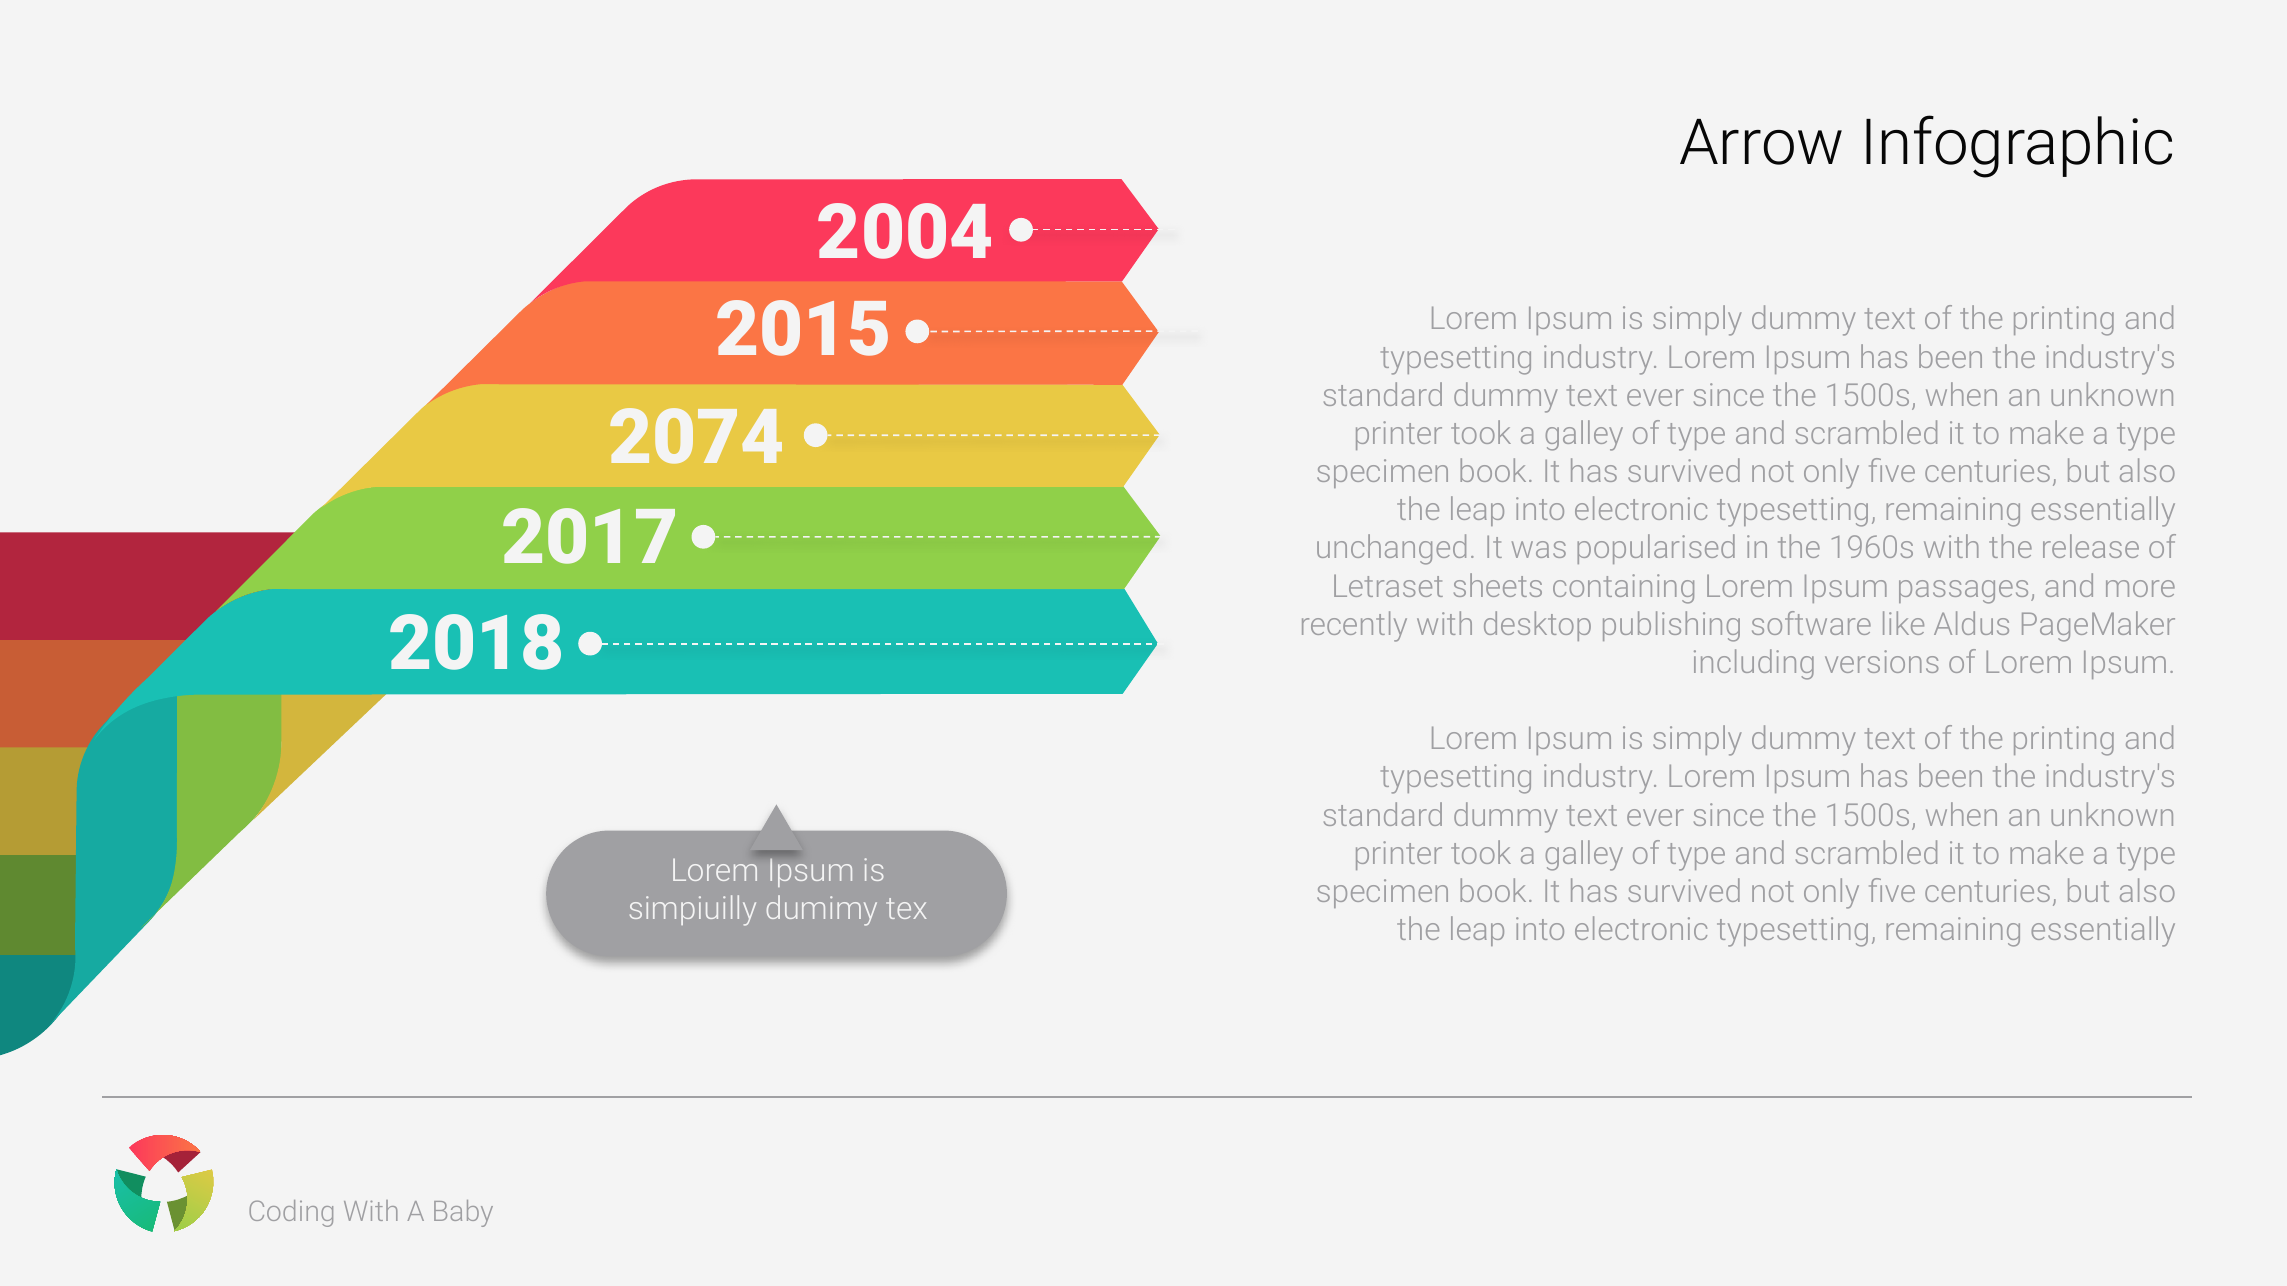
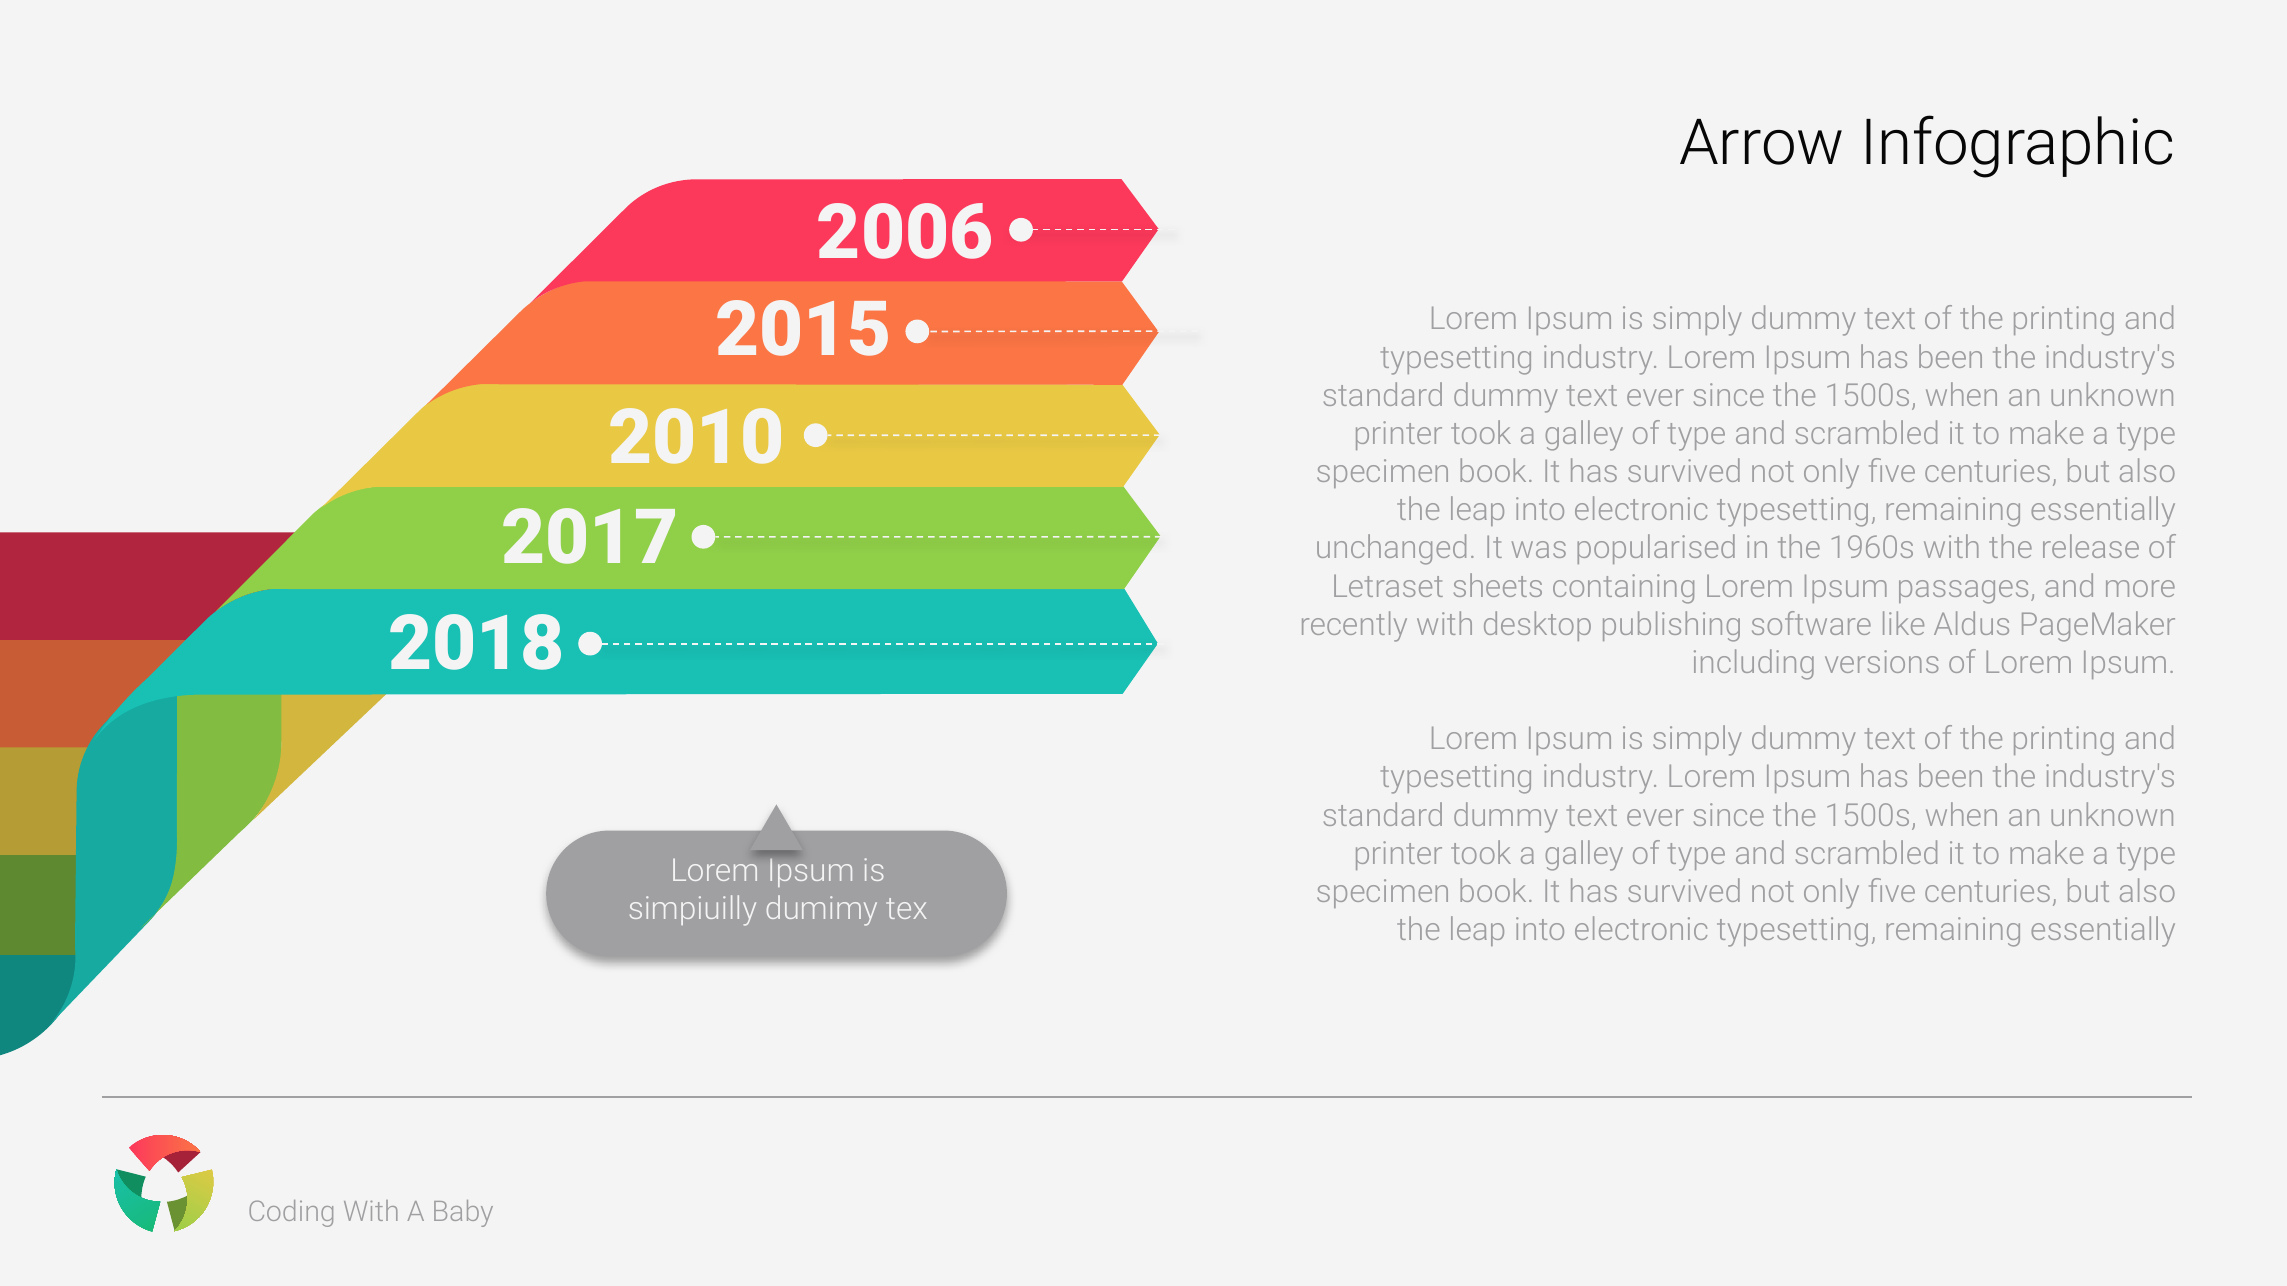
2004: 2004 -> 2006 (905, 234)
2074: 2074 -> 2010 (697, 439)
